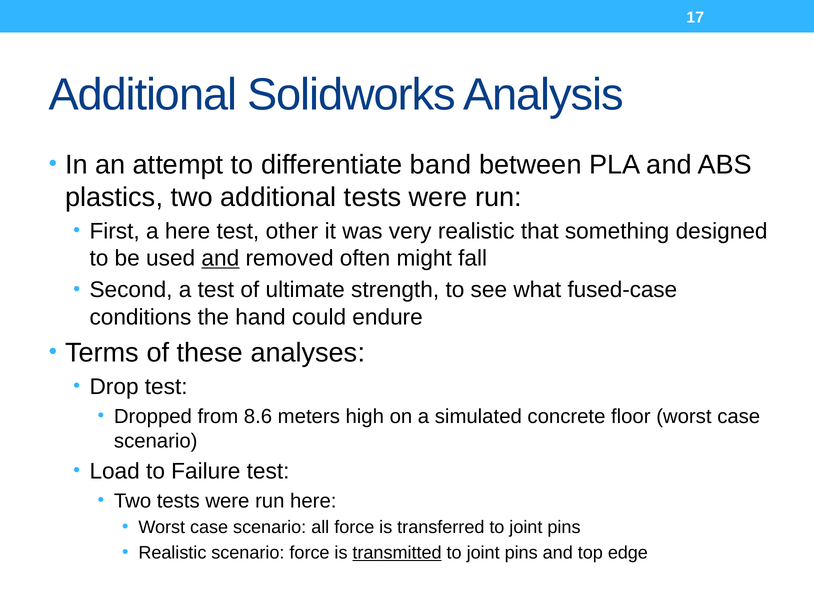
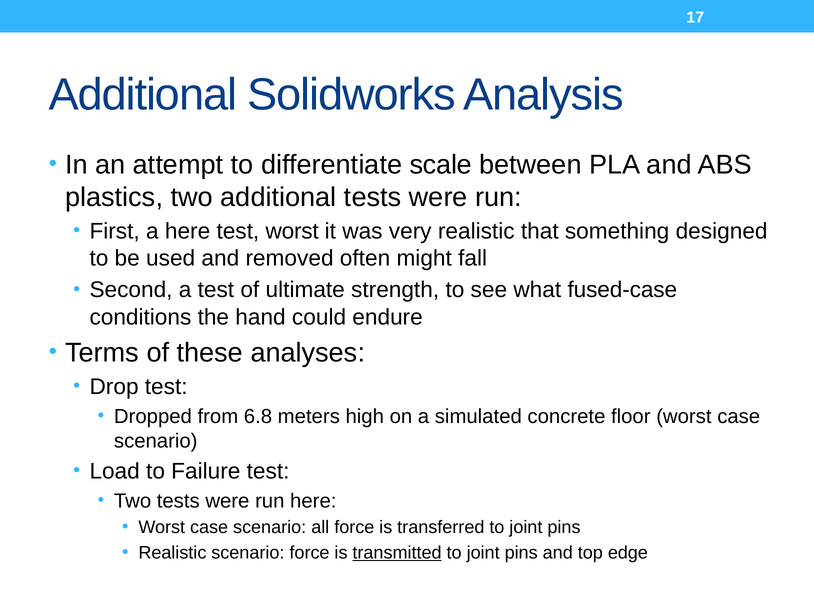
band: band -> scale (441, 165)
test other: other -> worst (292, 231)
and underline: present -> none (220, 259)
8.6: 8.6 -> 6.8 (258, 417)
